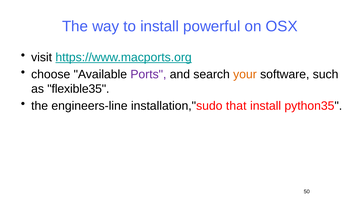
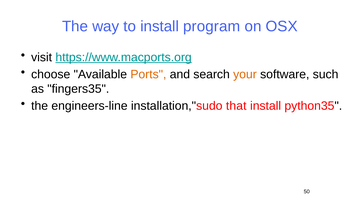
powerful: powerful -> program (212, 26)
Ports colour: purple -> orange (148, 74)
flexible35: flexible35 -> fingers35 (78, 89)
